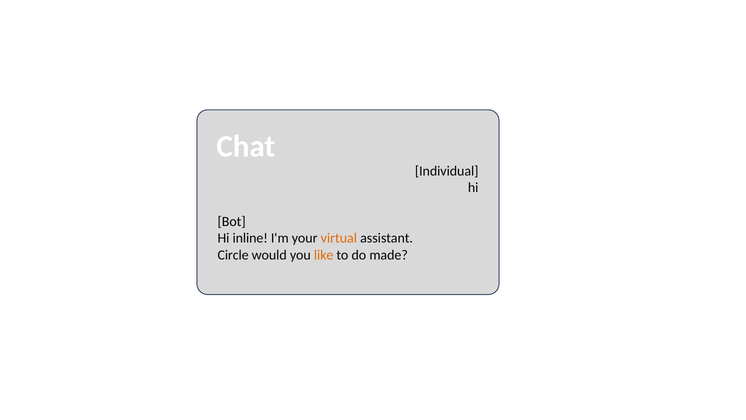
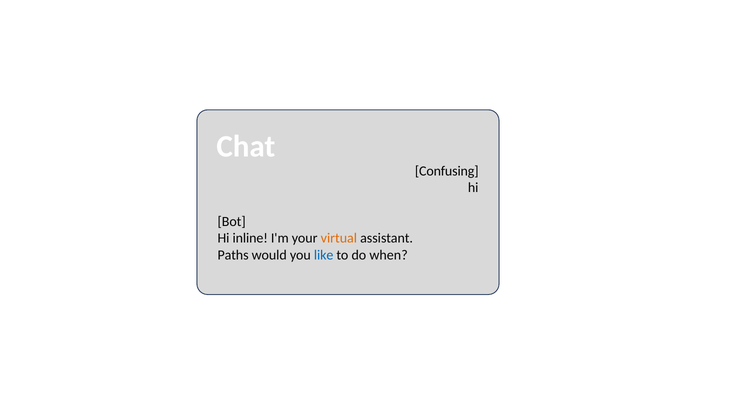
Individual: Individual -> Confusing (447, 171)
Circle: Circle -> Paths (233, 255)
like colour: orange -> blue (324, 255)
made: made -> when (389, 255)
